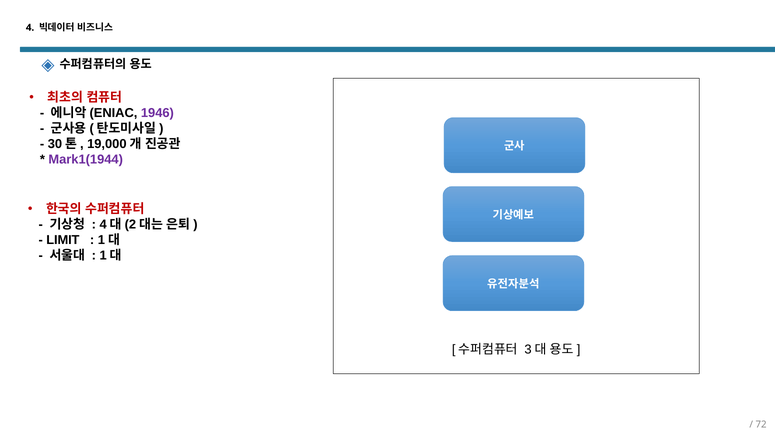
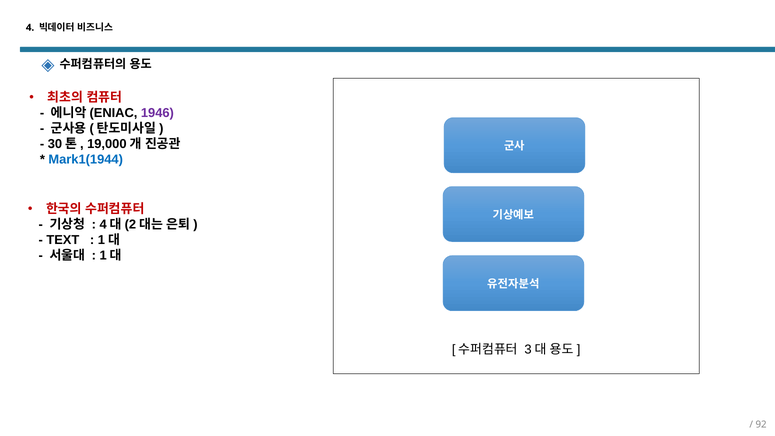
Mark1(1944 colour: purple -> blue (86, 160)
LIMIT: LIMIT -> TEXT (63, 240)
72: 72 -> 92 (761, 425)
